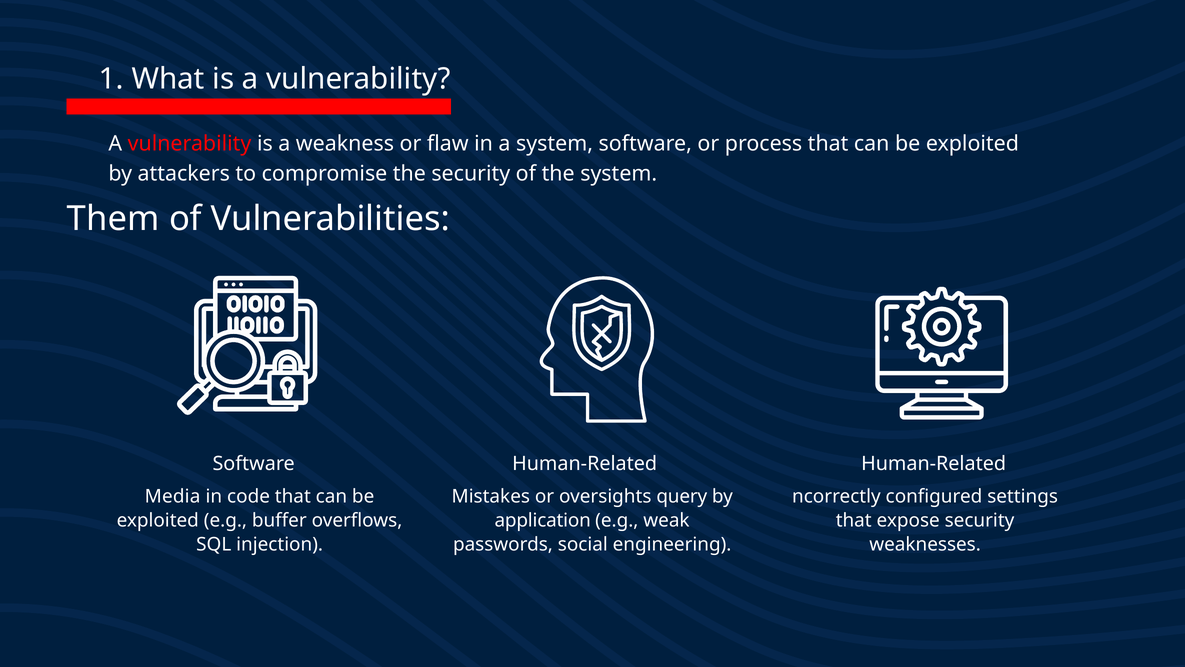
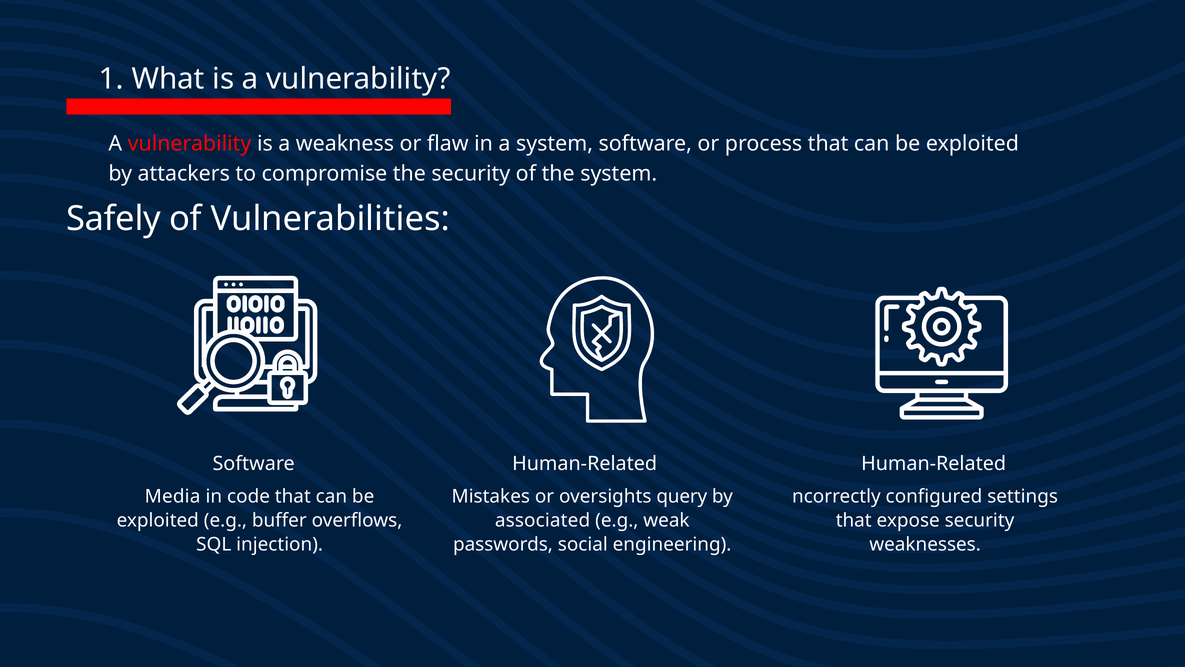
Them: Them -> Safely (114, 218)
application: application -> associated (543, 520)
